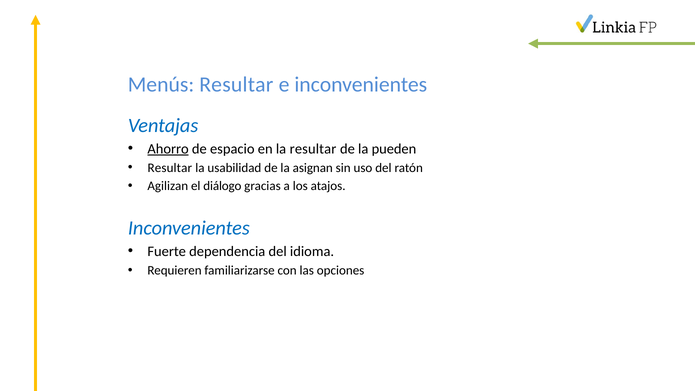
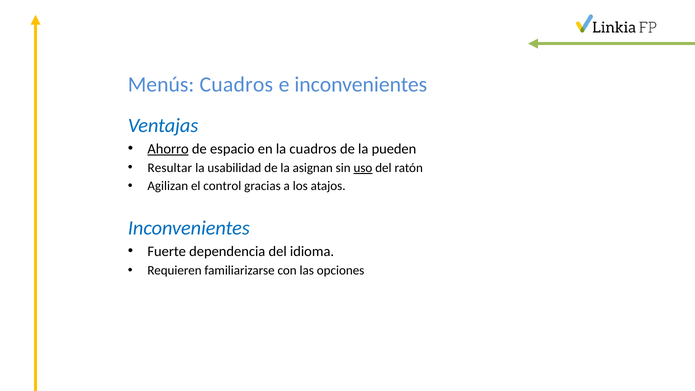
Menús Resultar: Resultar -> Cuadros (236, 84)
la resultar: resultar -> cuadros (313, 149)
uso underline: none -> present (363, 168)
diálogo: diálogo -> control (222, 186)
